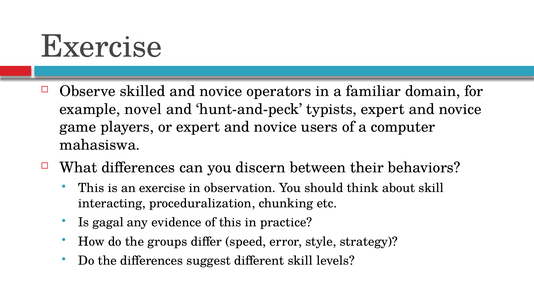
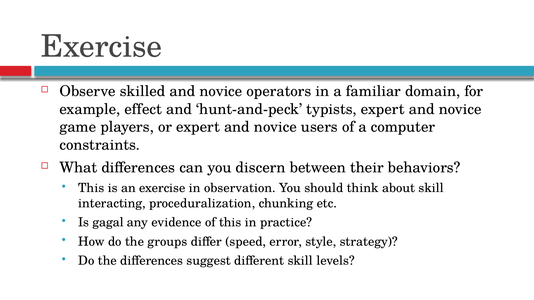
novel: novel -> effect (143, 109)
mahasiswa: mahasiswa -> constraints (100, 145)
